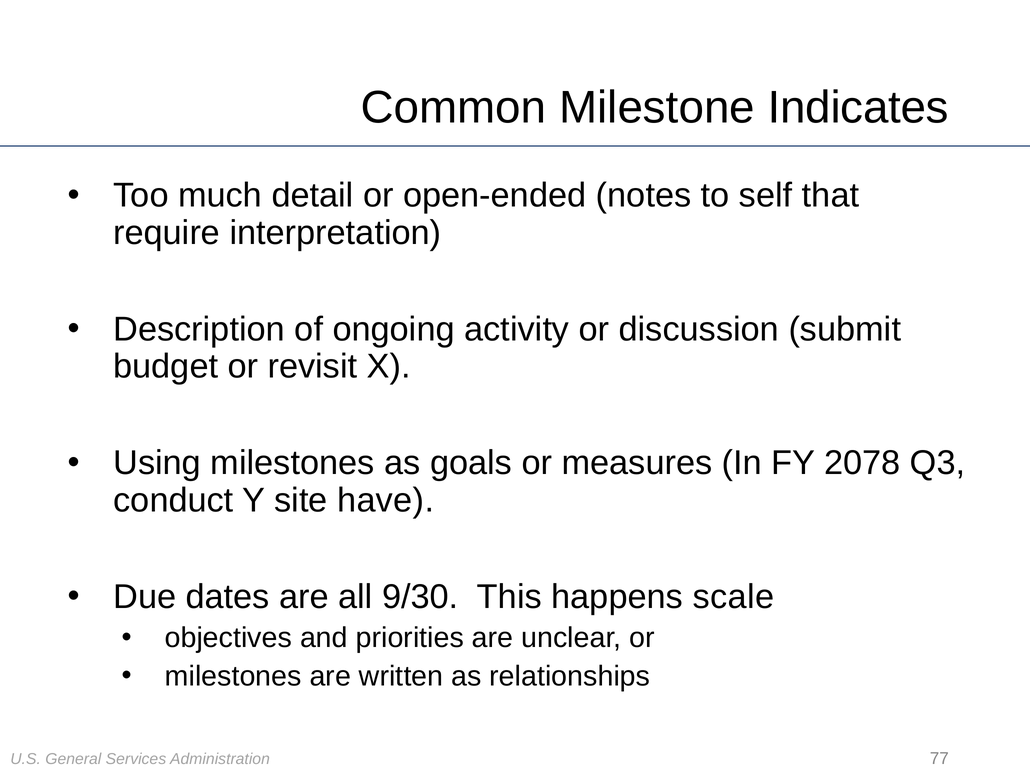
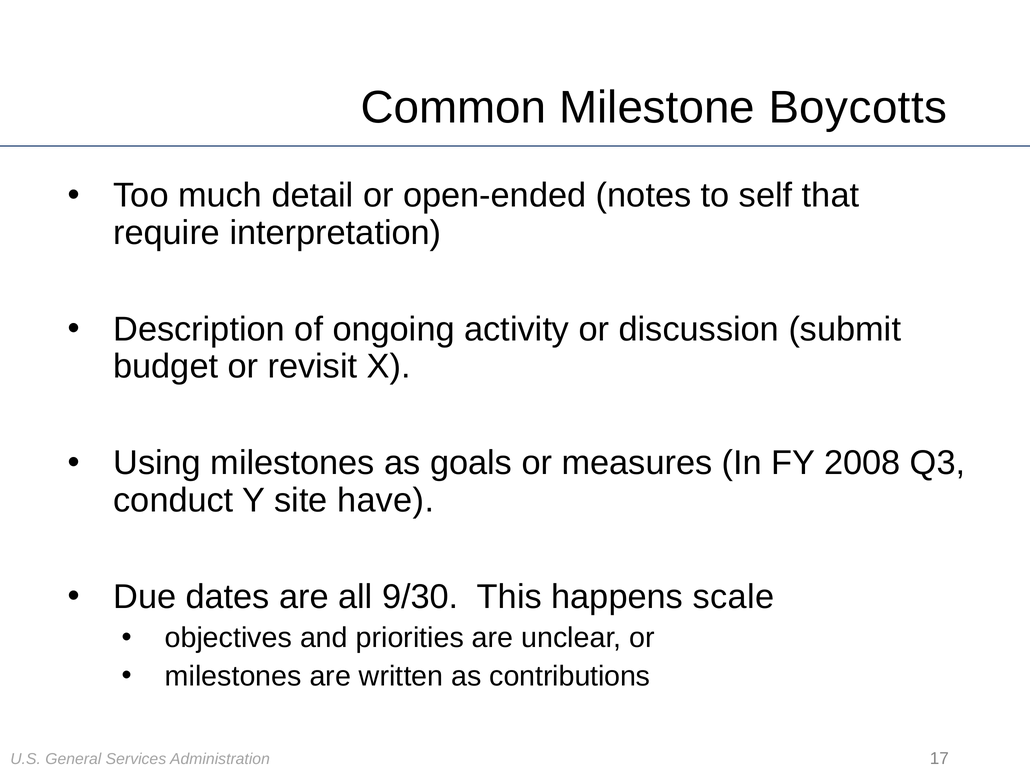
Indicates: Indicates -> Boycotts (858, 108)
2078: 2078 -> 2008 (862, 463)
relationships: relationships -> contributions (570, 676)
77: 77 -> 17 (939, 758)
